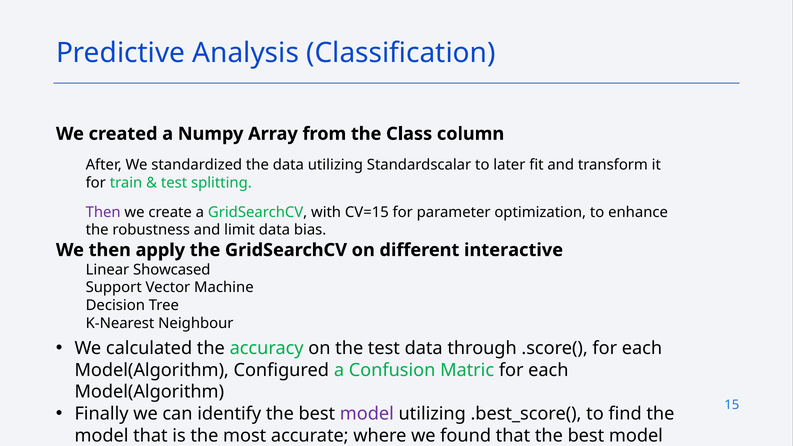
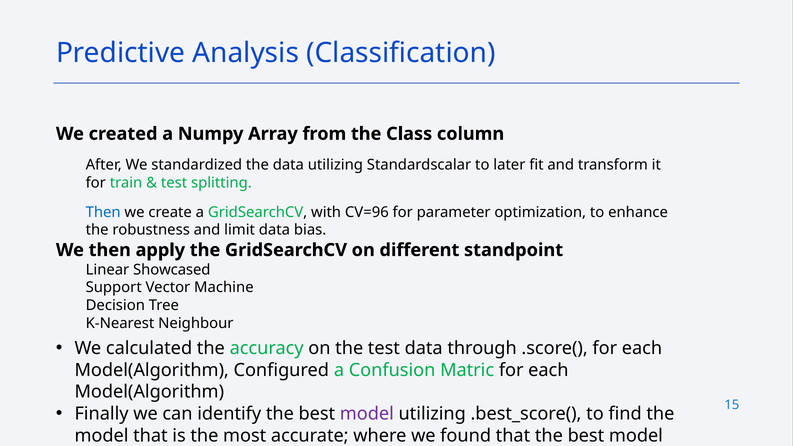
Then colour: purple -> blue (103, 212)
CV=15: CV=15 -> CV=96 (367, 212)
interactive: interactive -> standpoint (514, 250)
